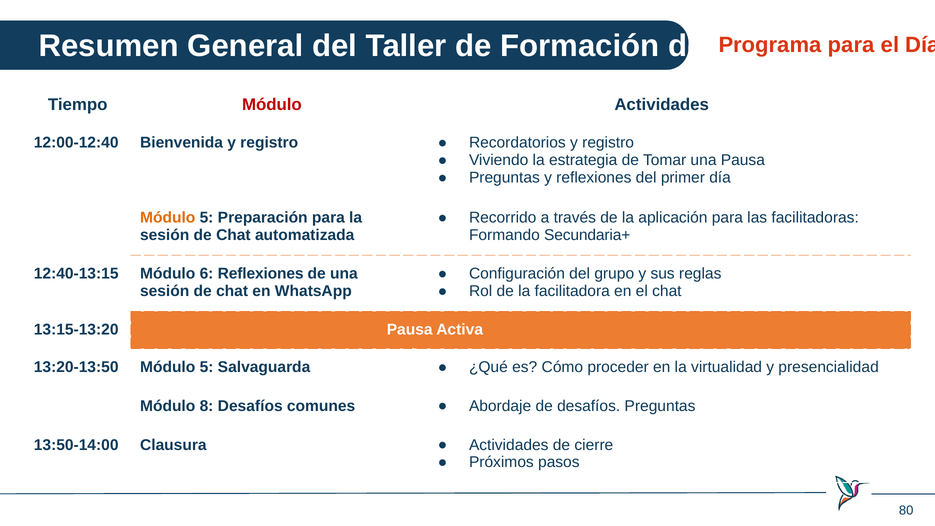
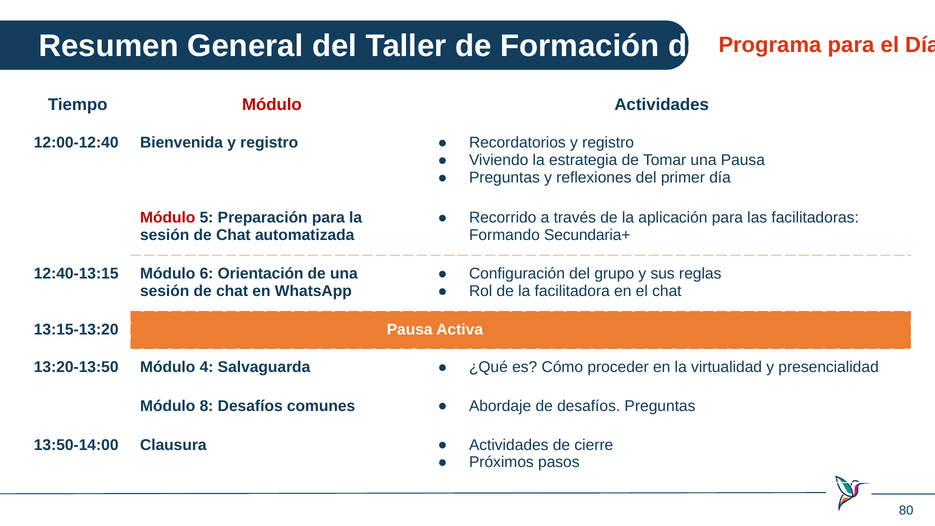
Módulo colour: orange -> red (168, 217)
6 Reflexiones: Reflexiones -> Orientación (261, 274)
13:20-13:50 Módulo 5: 5 -> 4 (207, 367)
